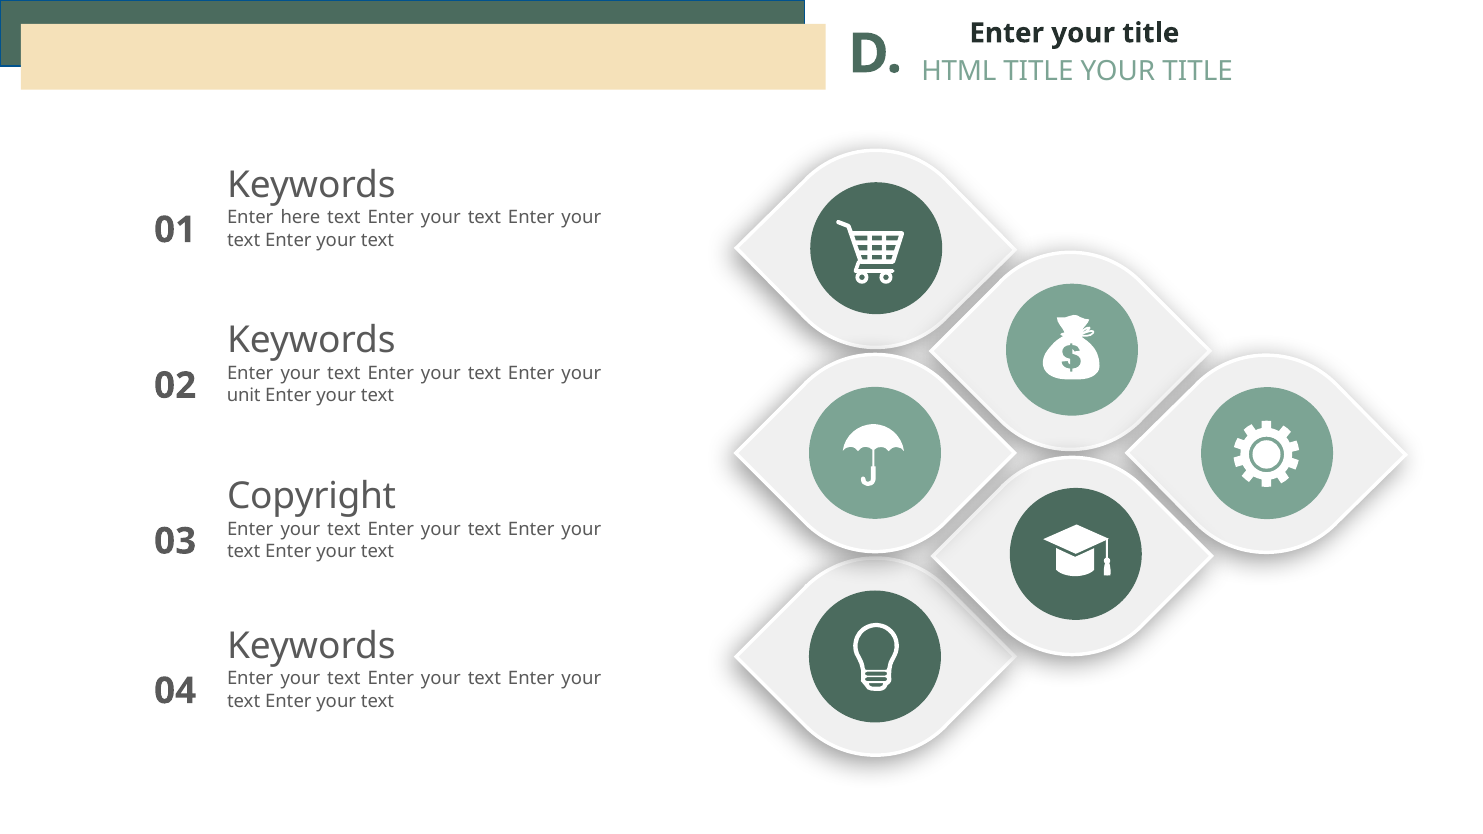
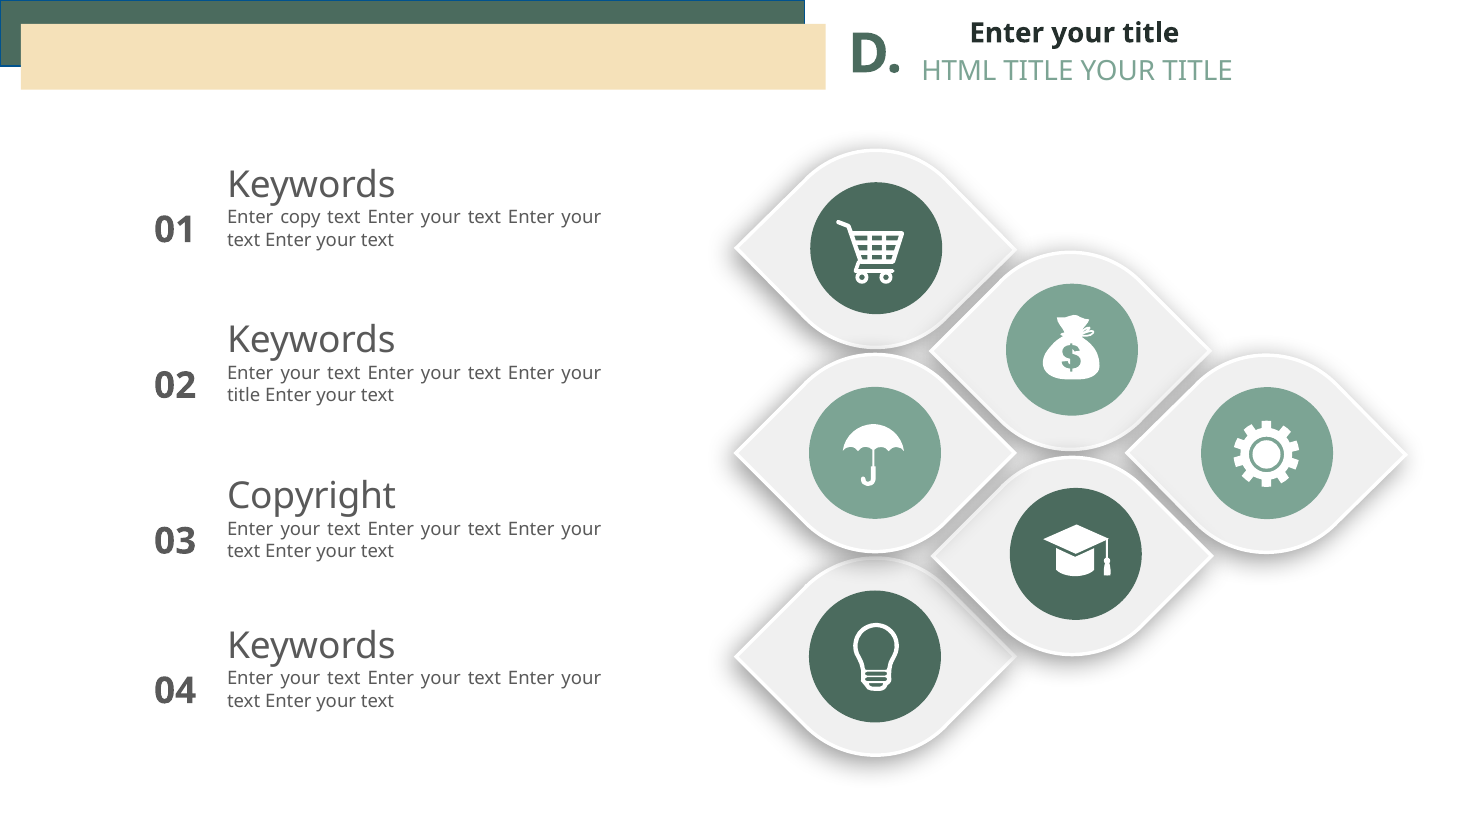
here: here -> copy (300, 218)
unit: unit -> title (244, 396)
